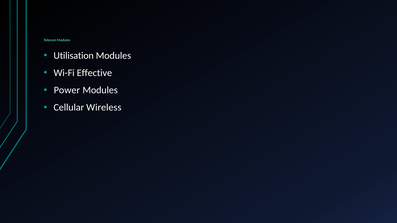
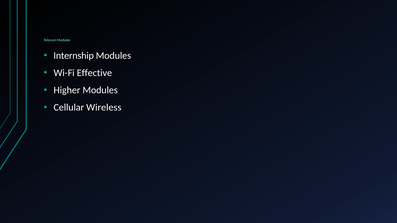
Utilisation: Utilisation -> Internship (74, 56)
Power: Power -> Higher (67, 90)
